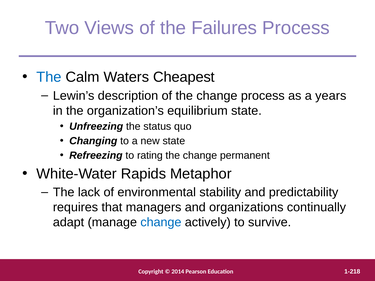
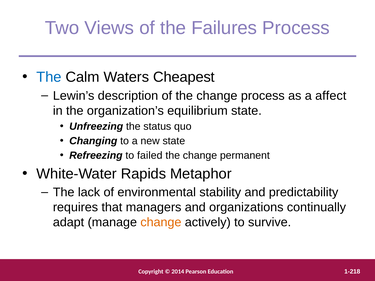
years: years -> affect (331, 96)
rating: rating -> failed (150, 156)
change colour: blue -> orange (161, 223)
